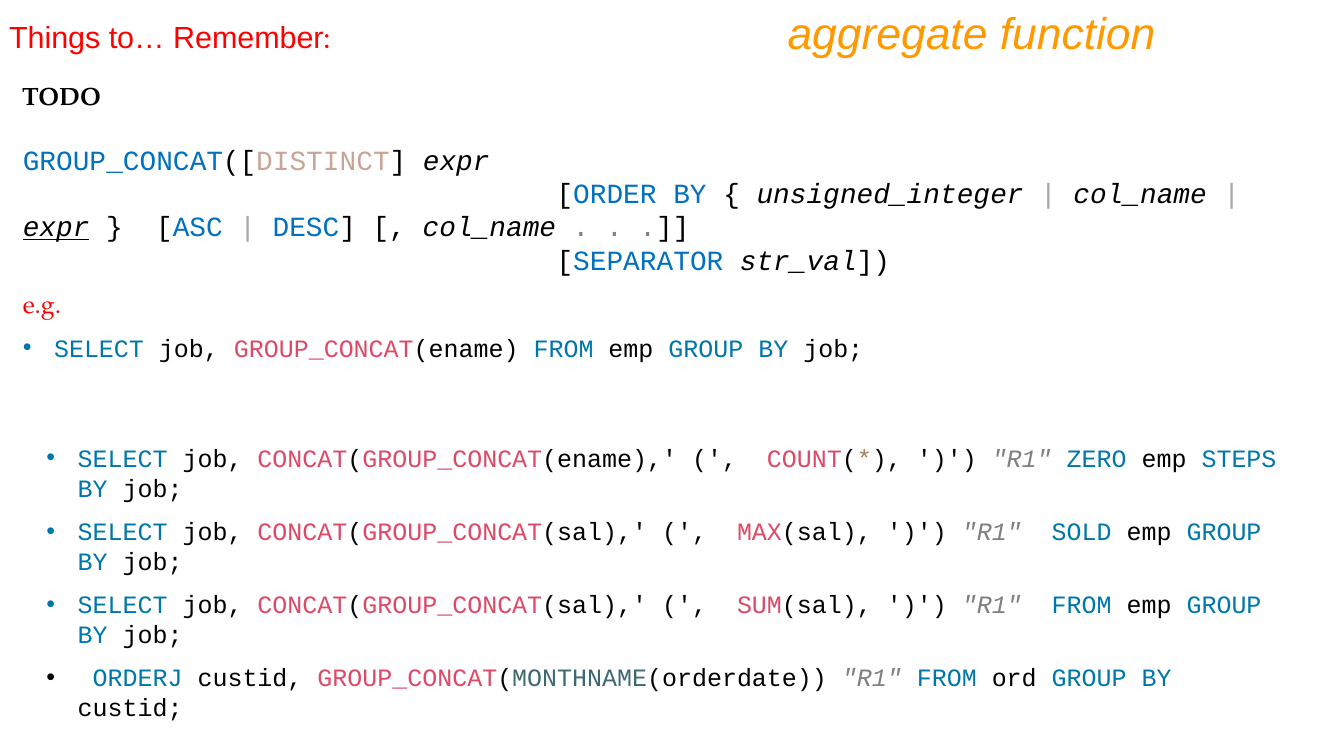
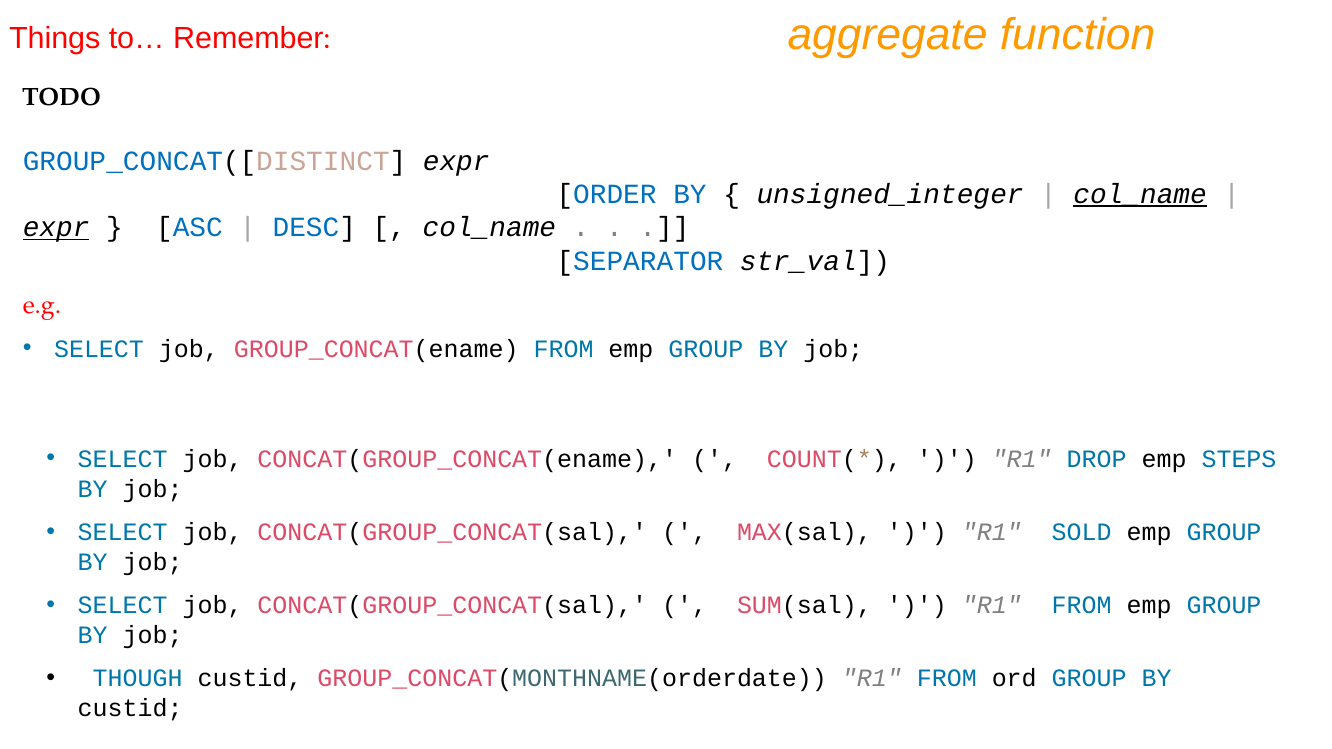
col_name underline: none -> present (1140, 194)
ZERO: ZERO -> DROP (1097, 459)
ORDERJ: ORDERJ -> THOUGH (138, 679)
